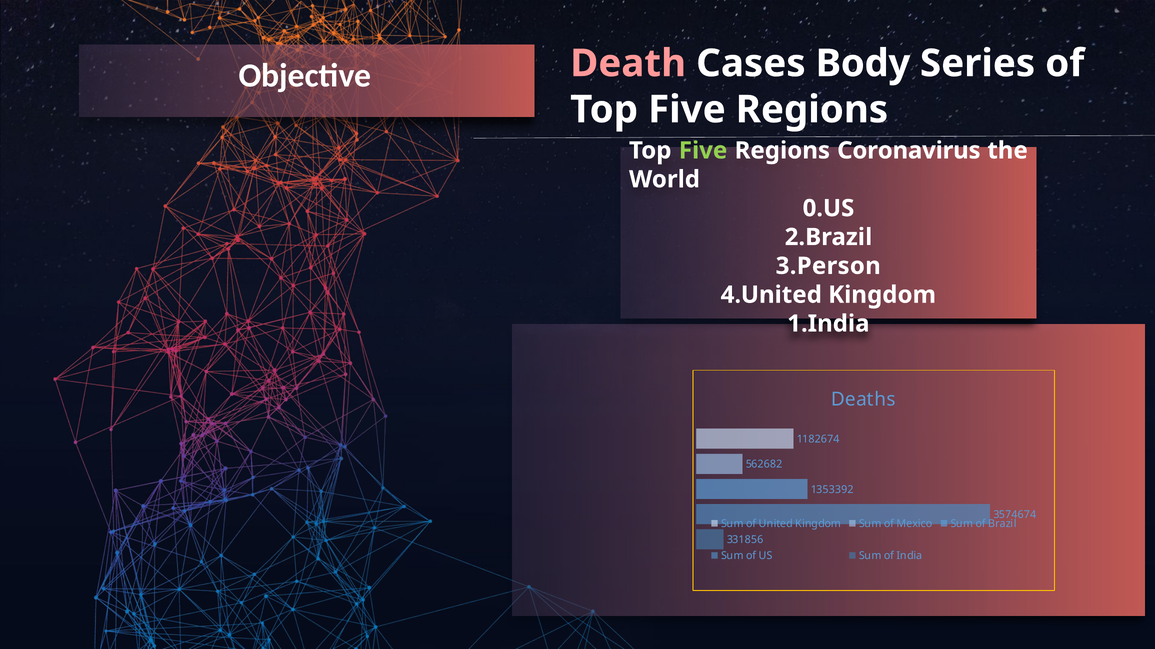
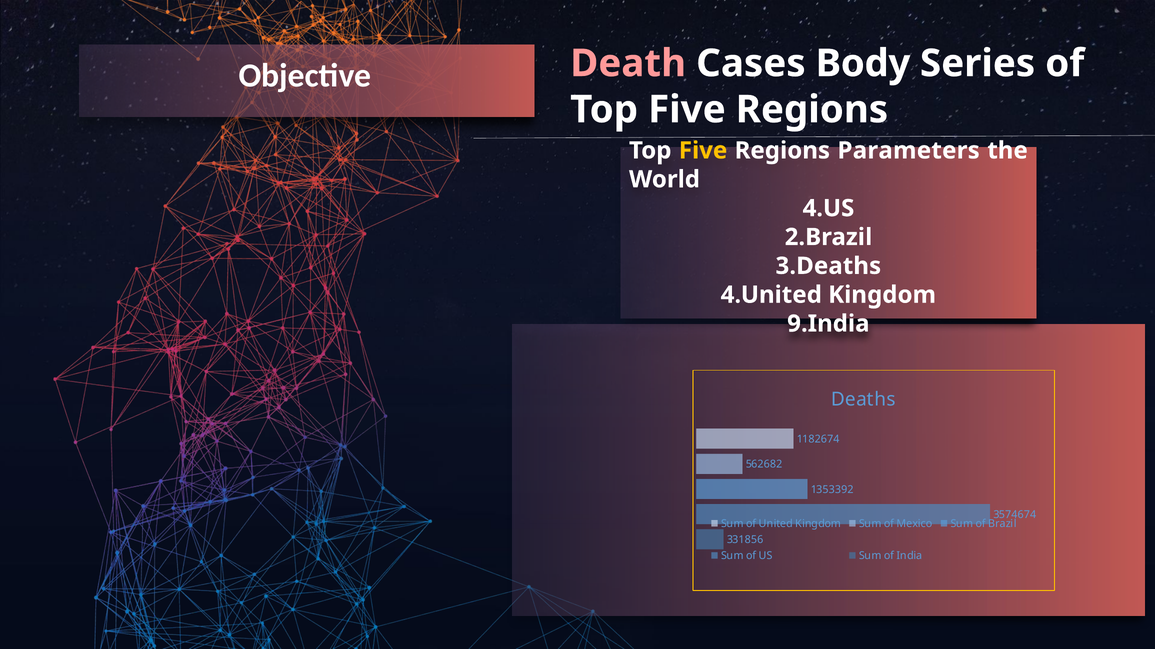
Five colour: light green -> yellow (703, 151)
Coronavirus: Coronavirus -> Parameters (909, 151)
0.US: 0.US -> 4.US (828, 208)
3.Person: 3.Person -> 3.Deaths (828, 266)
1.India: 1.India -> 9.India (828, 324)
